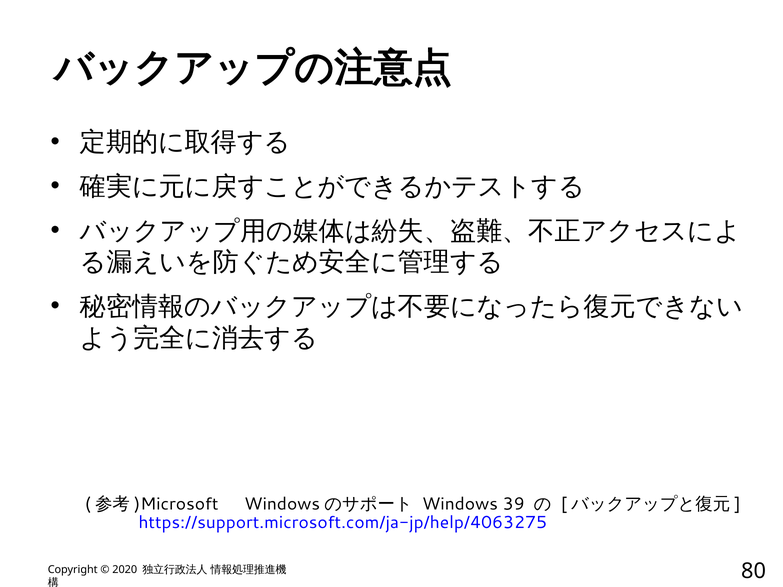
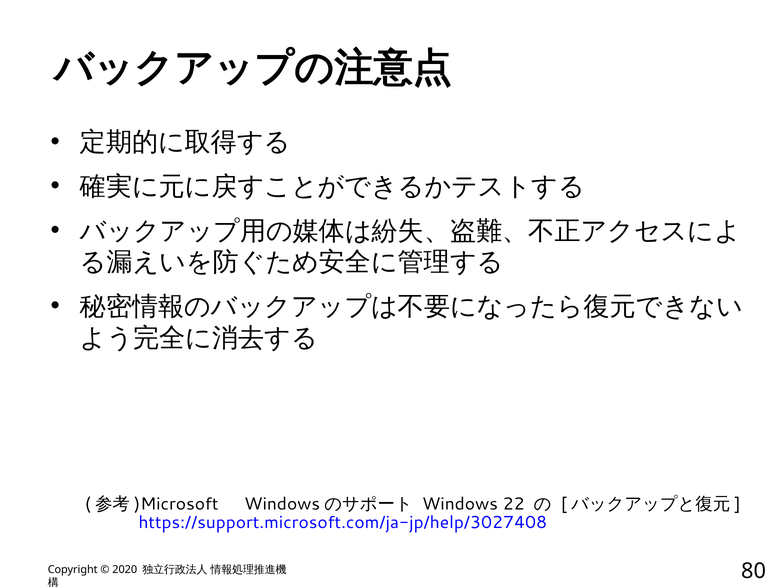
39: 39 -> 22 (514, 504)
https://support.microsoft.com/ja-jp/help/4063275: https://support.microsoft.com/ja-jp/help/4063275 -> https://support.microsoft.com/ja-jp/help/3027408 (343, 523)
